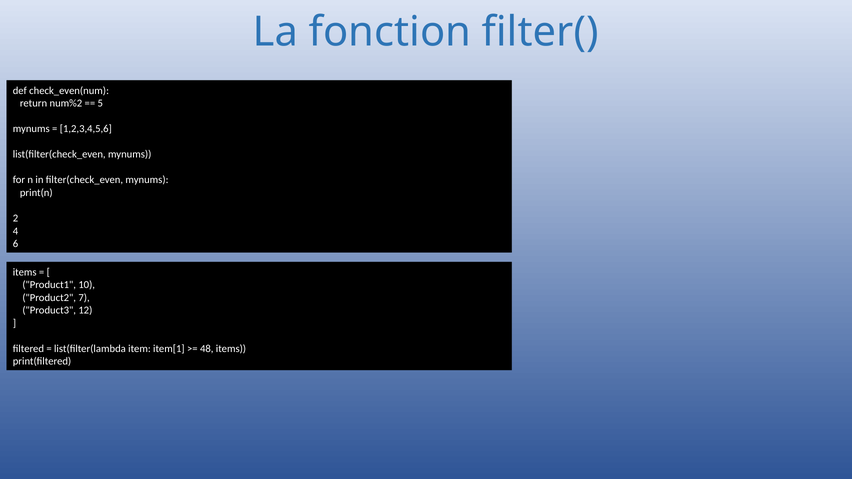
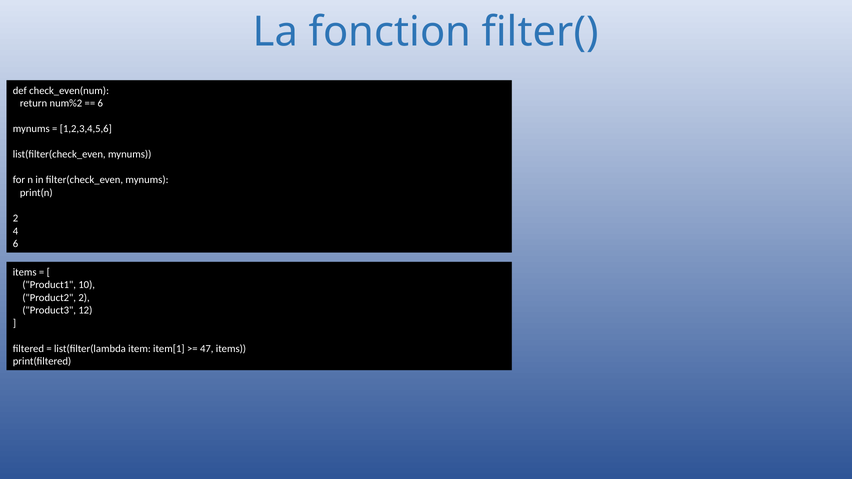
5: 5 -> 6 (100, 103)
Product2 7: 7 -> 2 (84, 298)
48: 48 -> 47 (207, 349)
